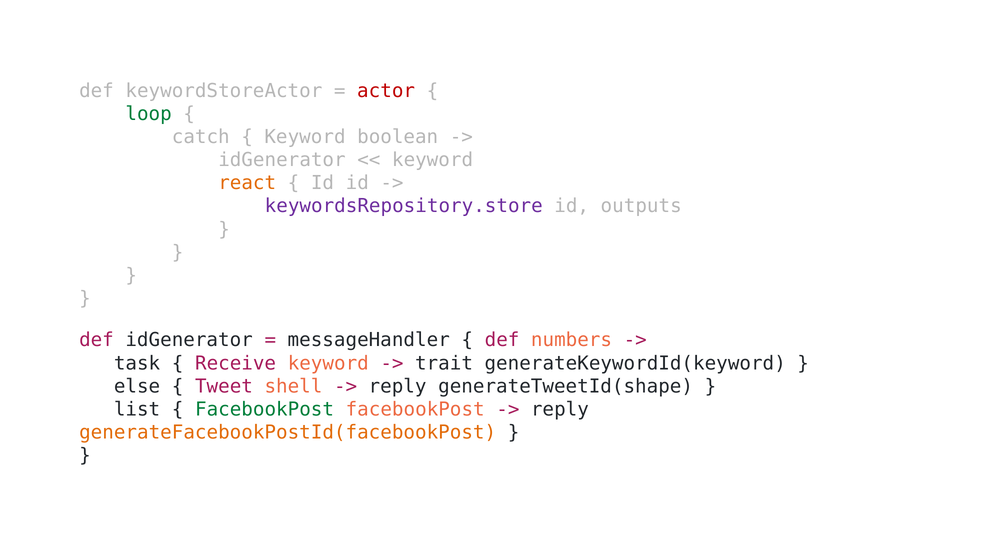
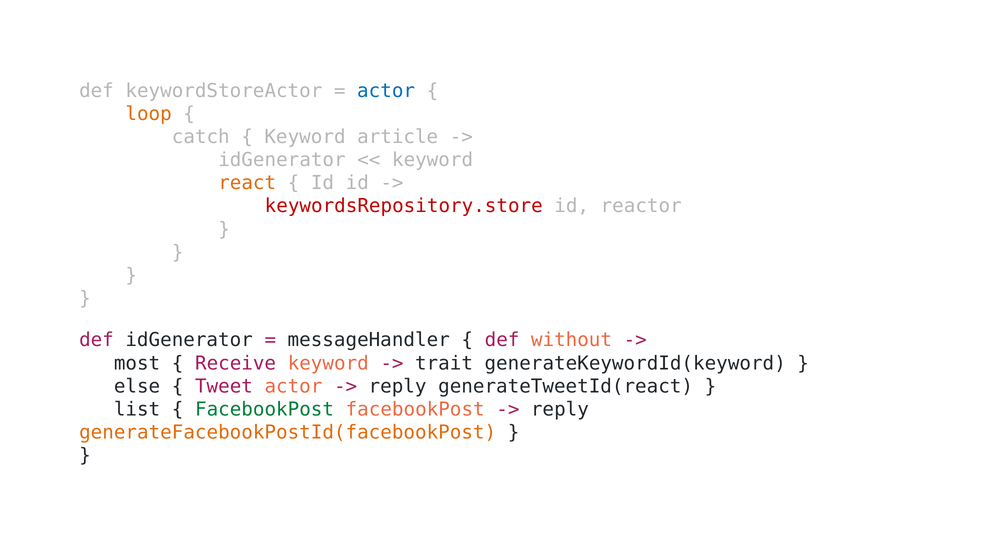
actor colour: red -> blue (386, 91)
loop colour: green -> orange (149, 114)
boolean: boolean -> article (398, 137)
keywordsRepository.store colour: purple -> red (404, 206)
outputs: outputs -> reactor (641, 206)
numbers: numbers -> without (571, 340)
task: task -> most (137, 363)
Tweet shell: shell -> actor (293, 386)
generateTweetId(shape: generateTweetId(shape -> generateTweetId(react (566, 386)
